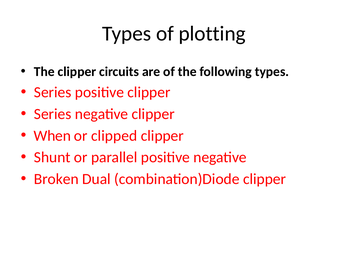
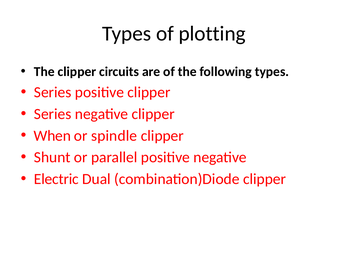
clipped: clipped -> spindle (114, 136)
Broken: Broken -> Electric (56, 179)
